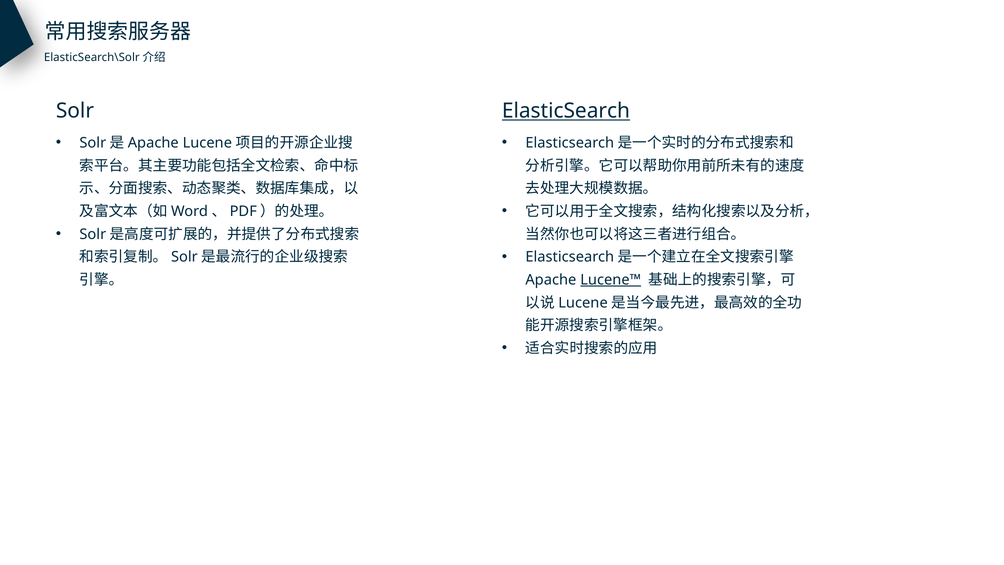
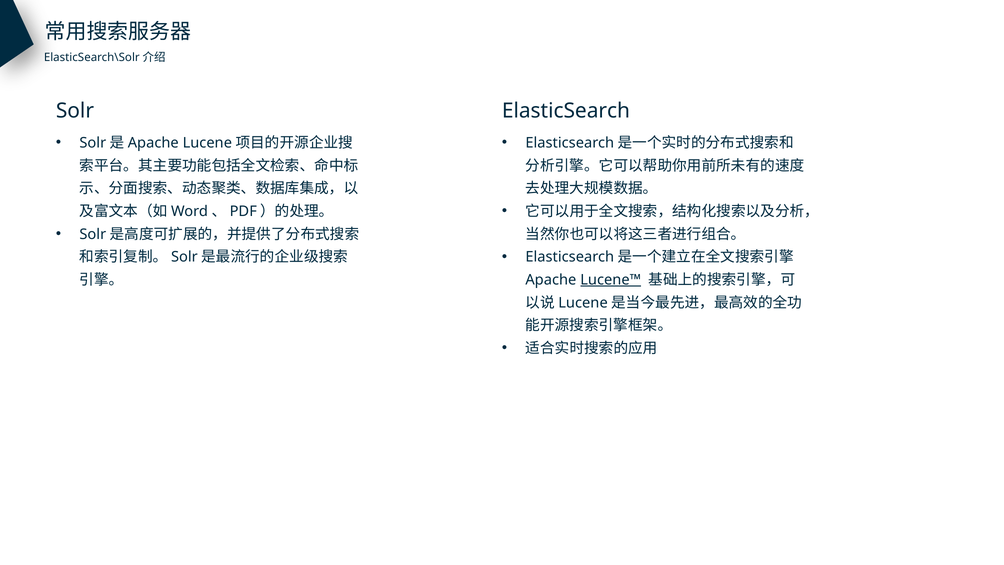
ElasticSearch underline: present -> none (566, 111)
